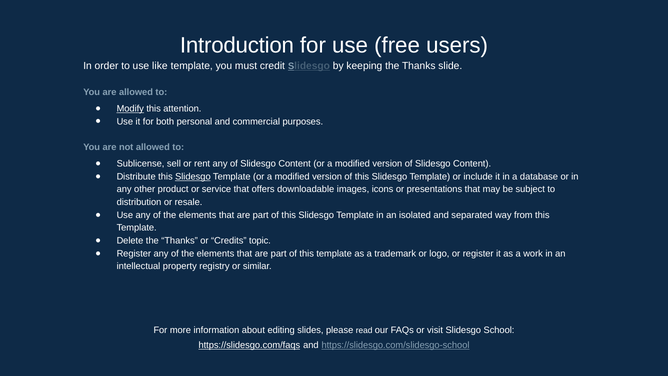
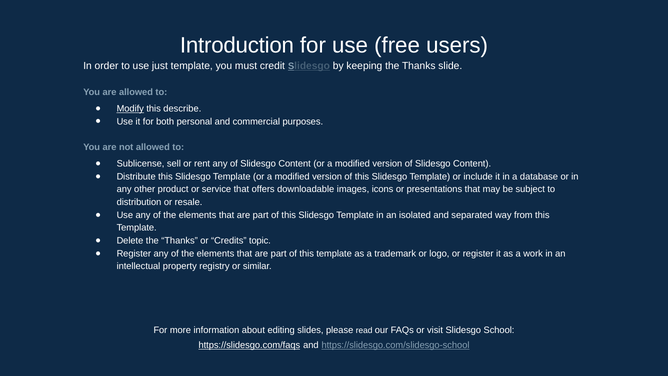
like: like -> just (160, 66)
attention: attention -> describe (182, 109)
Slidesgo underline: present -> none (193, 176)
